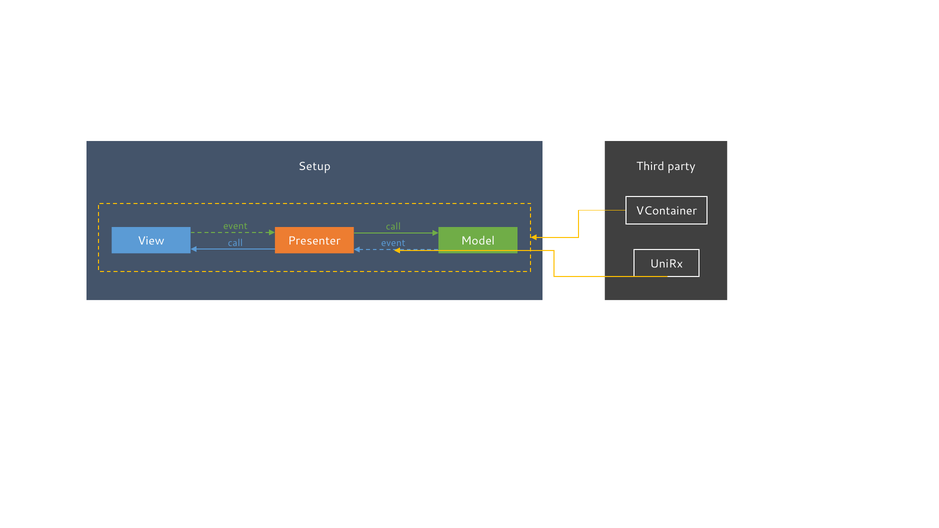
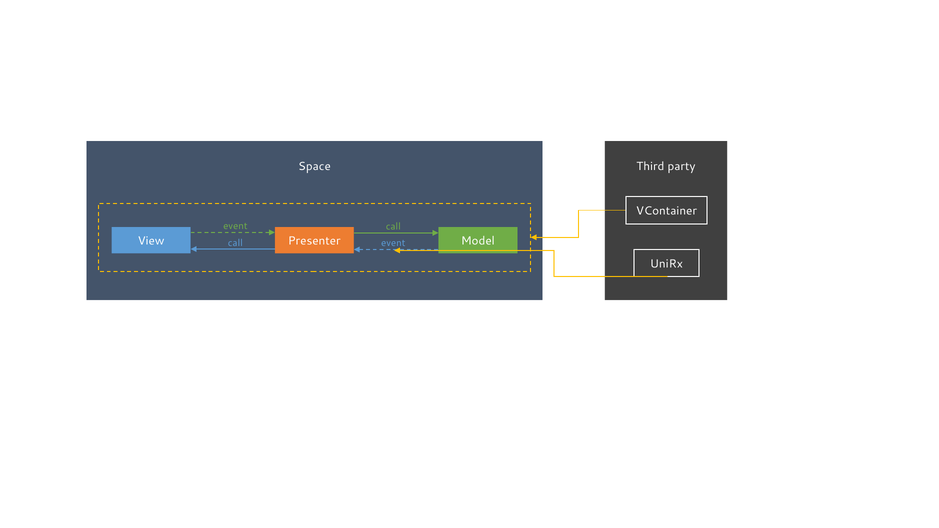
Setup: Setup -> Space (314, 166)
